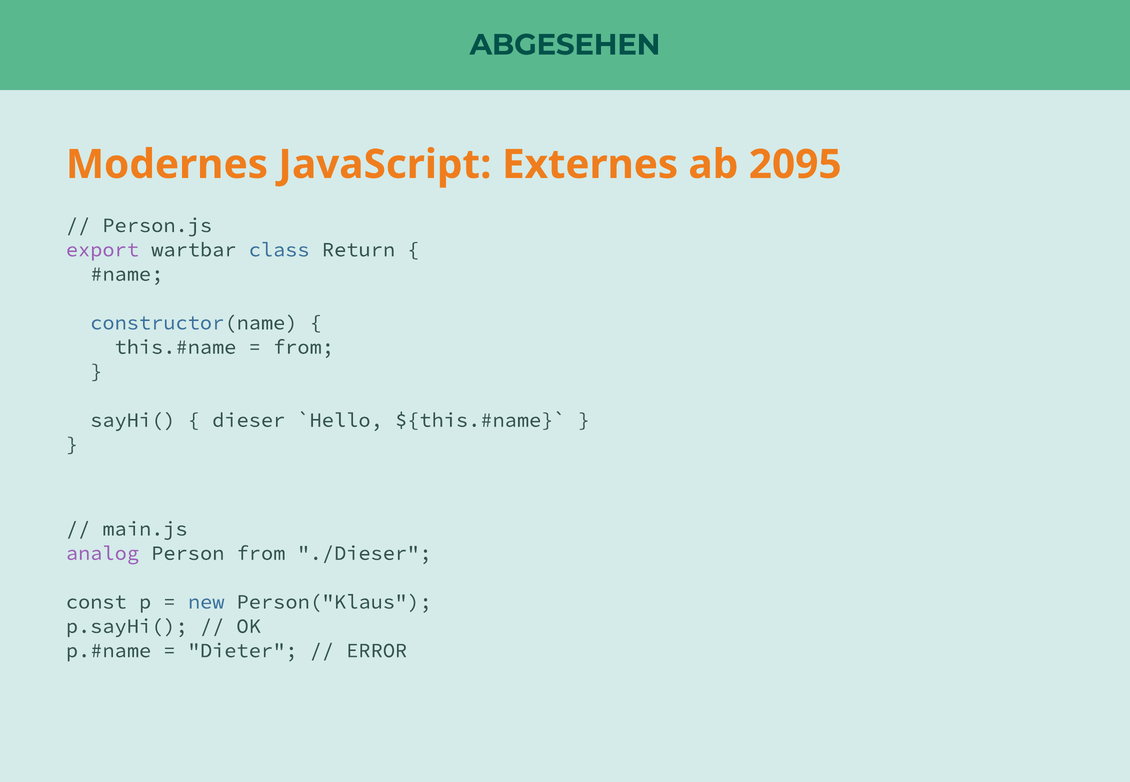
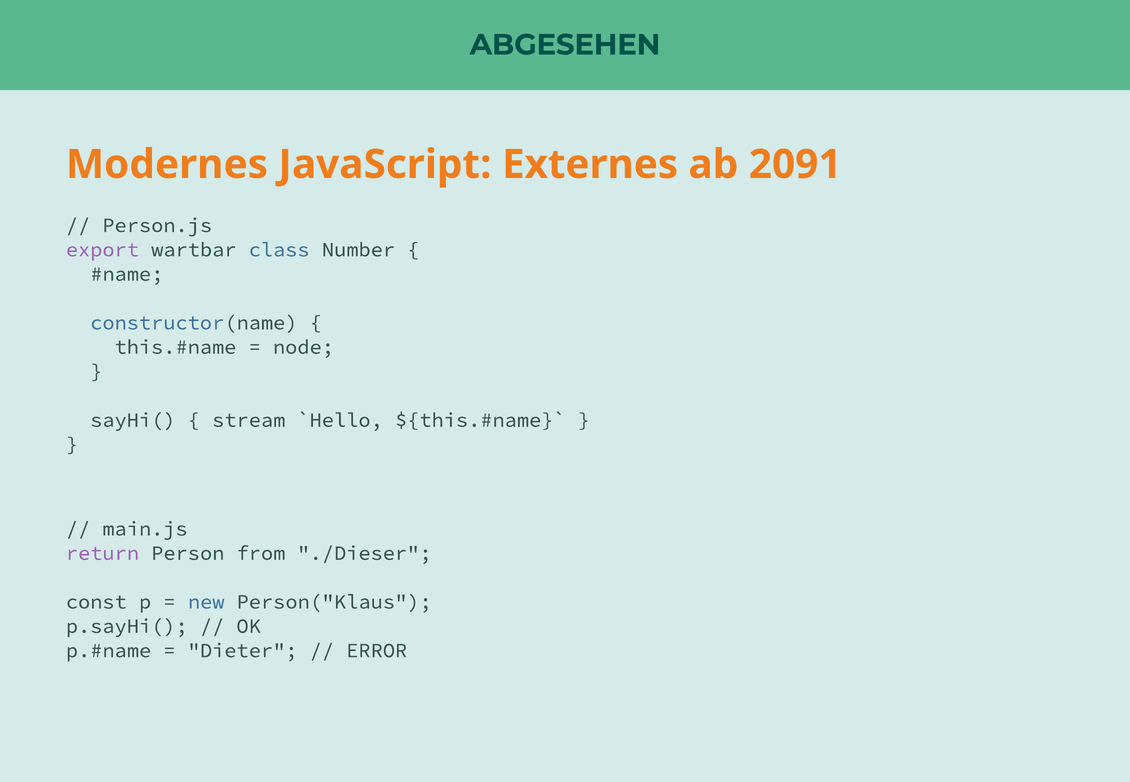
2095: 2095 -> 2091 (795, 165)
Return: Return -> Number (359, 250)
from: from -> node (303, 347)
dieser: dieser -> stream (249, 420)
analog: analog -> return (102, 553)
